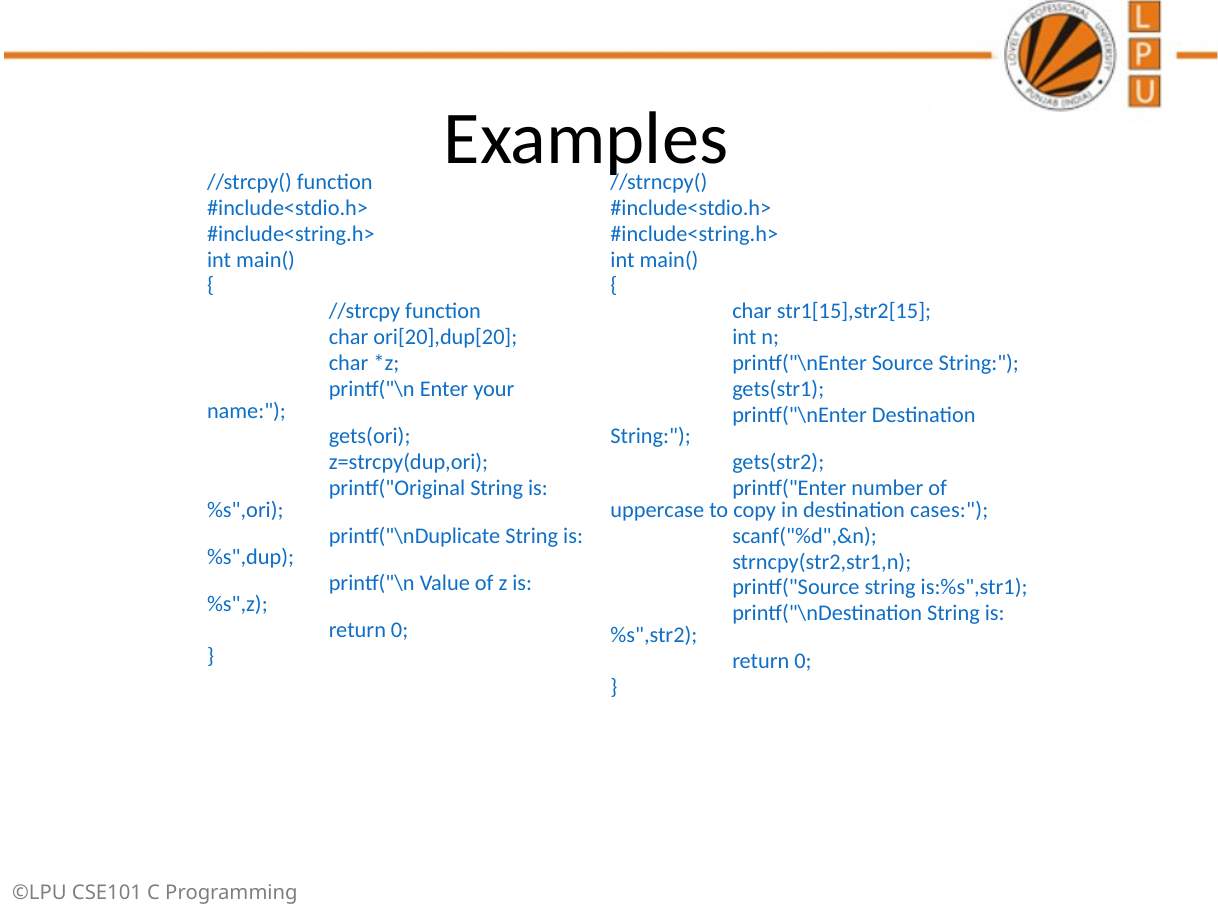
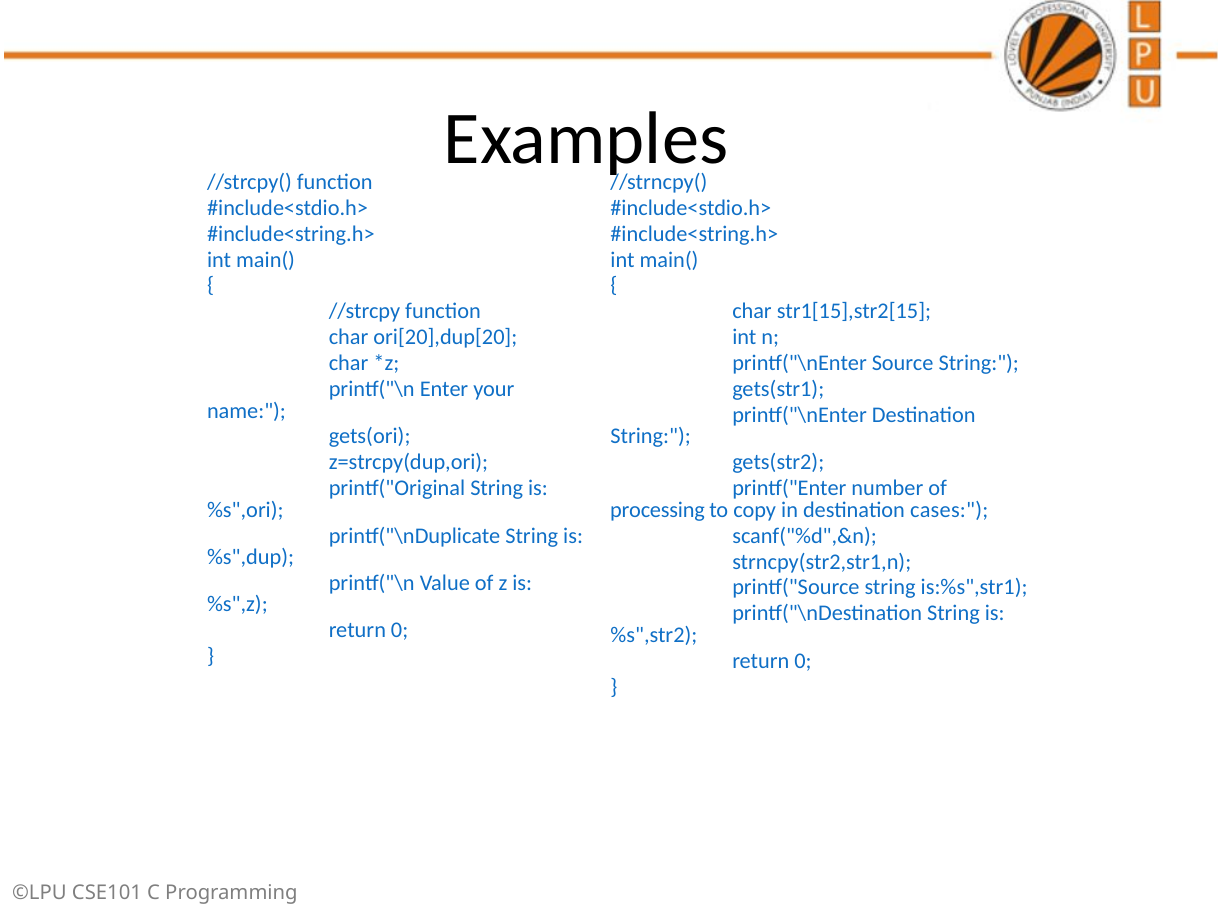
uppercase: uppercase -> processing (657, 510)
